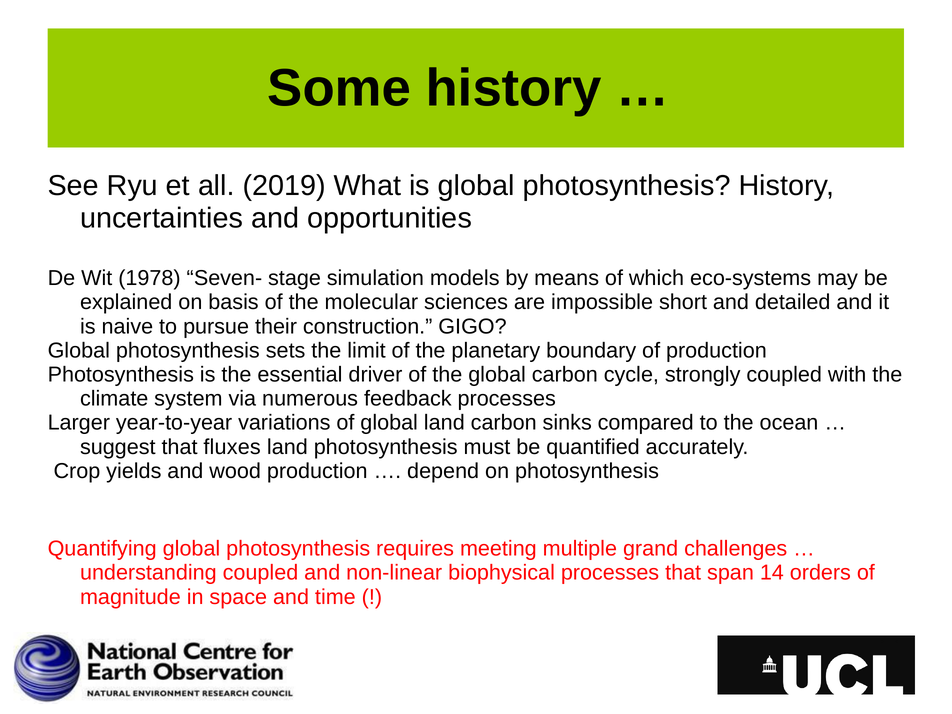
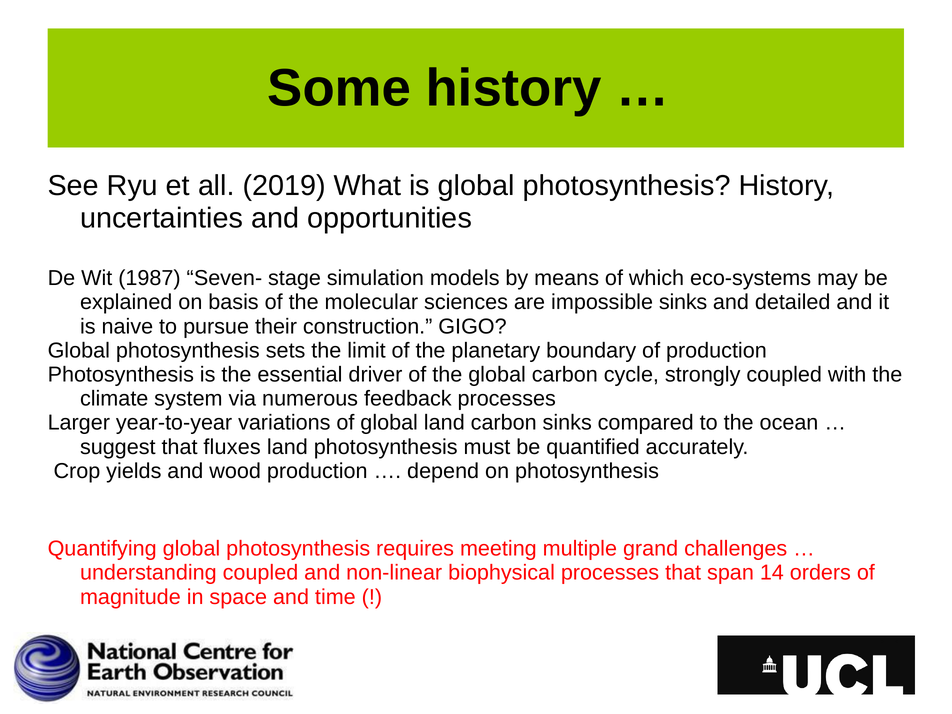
1978: 1978 -> 1987 (149, 278)
impossible short: short -> sinks (683, 302)
